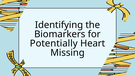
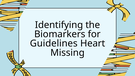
Potentially: Potentially -> Guidelines (54, 43)
